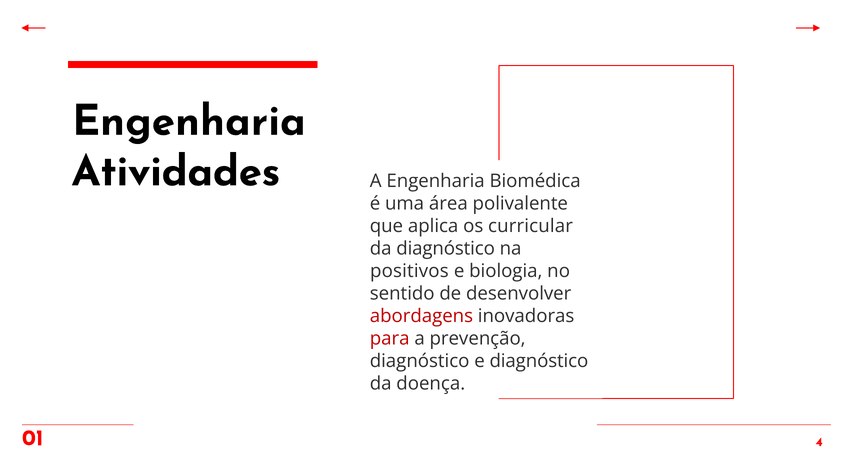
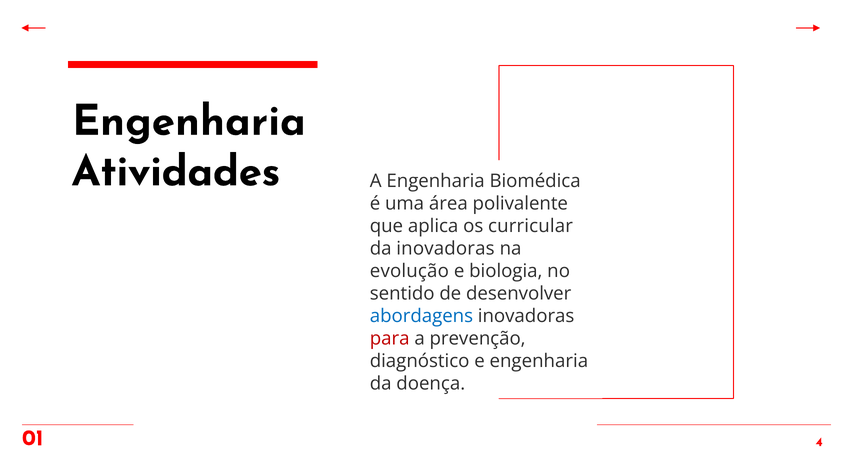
da diagnóstico: diagnóstico -> inovadoras (445, 248)
positivos: positivos -> evolução (409, 271)
abordagens colour: red -> blue (421, 316)
e diagnóstico: diagnóstico -> engenharia (539, 361)
